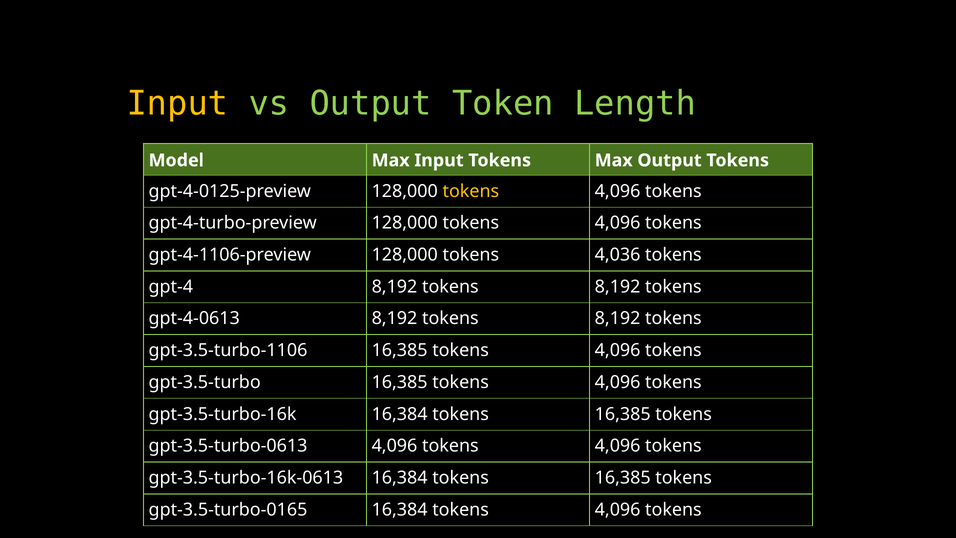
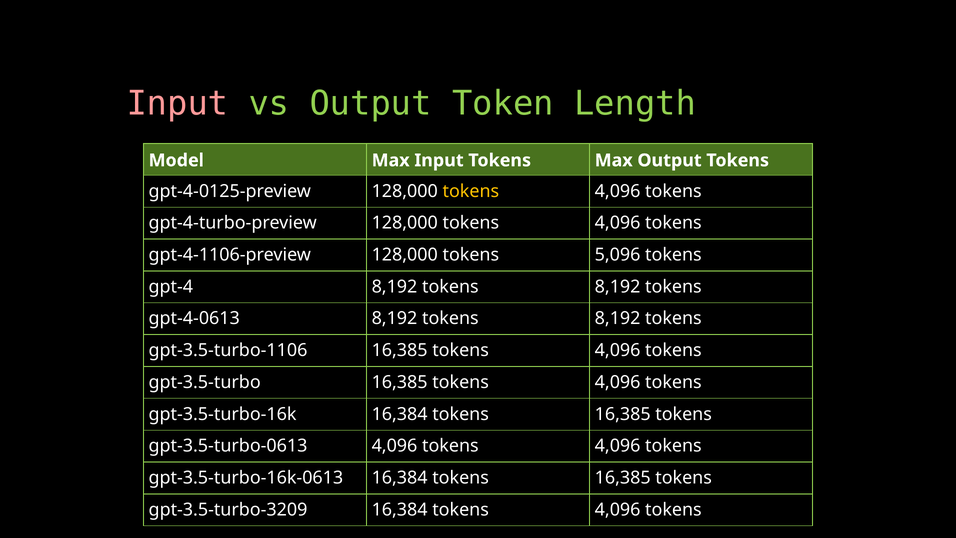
Input colour: yellow -> pink (178, 103)
4,036: 4,036 -> 5,096 (618, 255)
gpt-3.5-turbo-0165: gpt-3.5-turbo-0165 -> gpt-3.5-turbo-3209 (228, 509)
